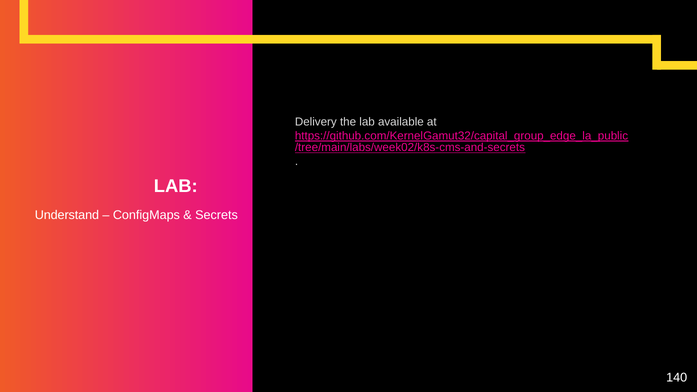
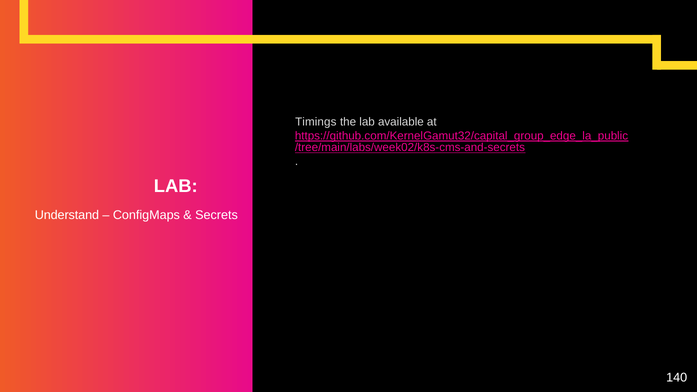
Delivery: Delivery -> Timings (316, 122)
